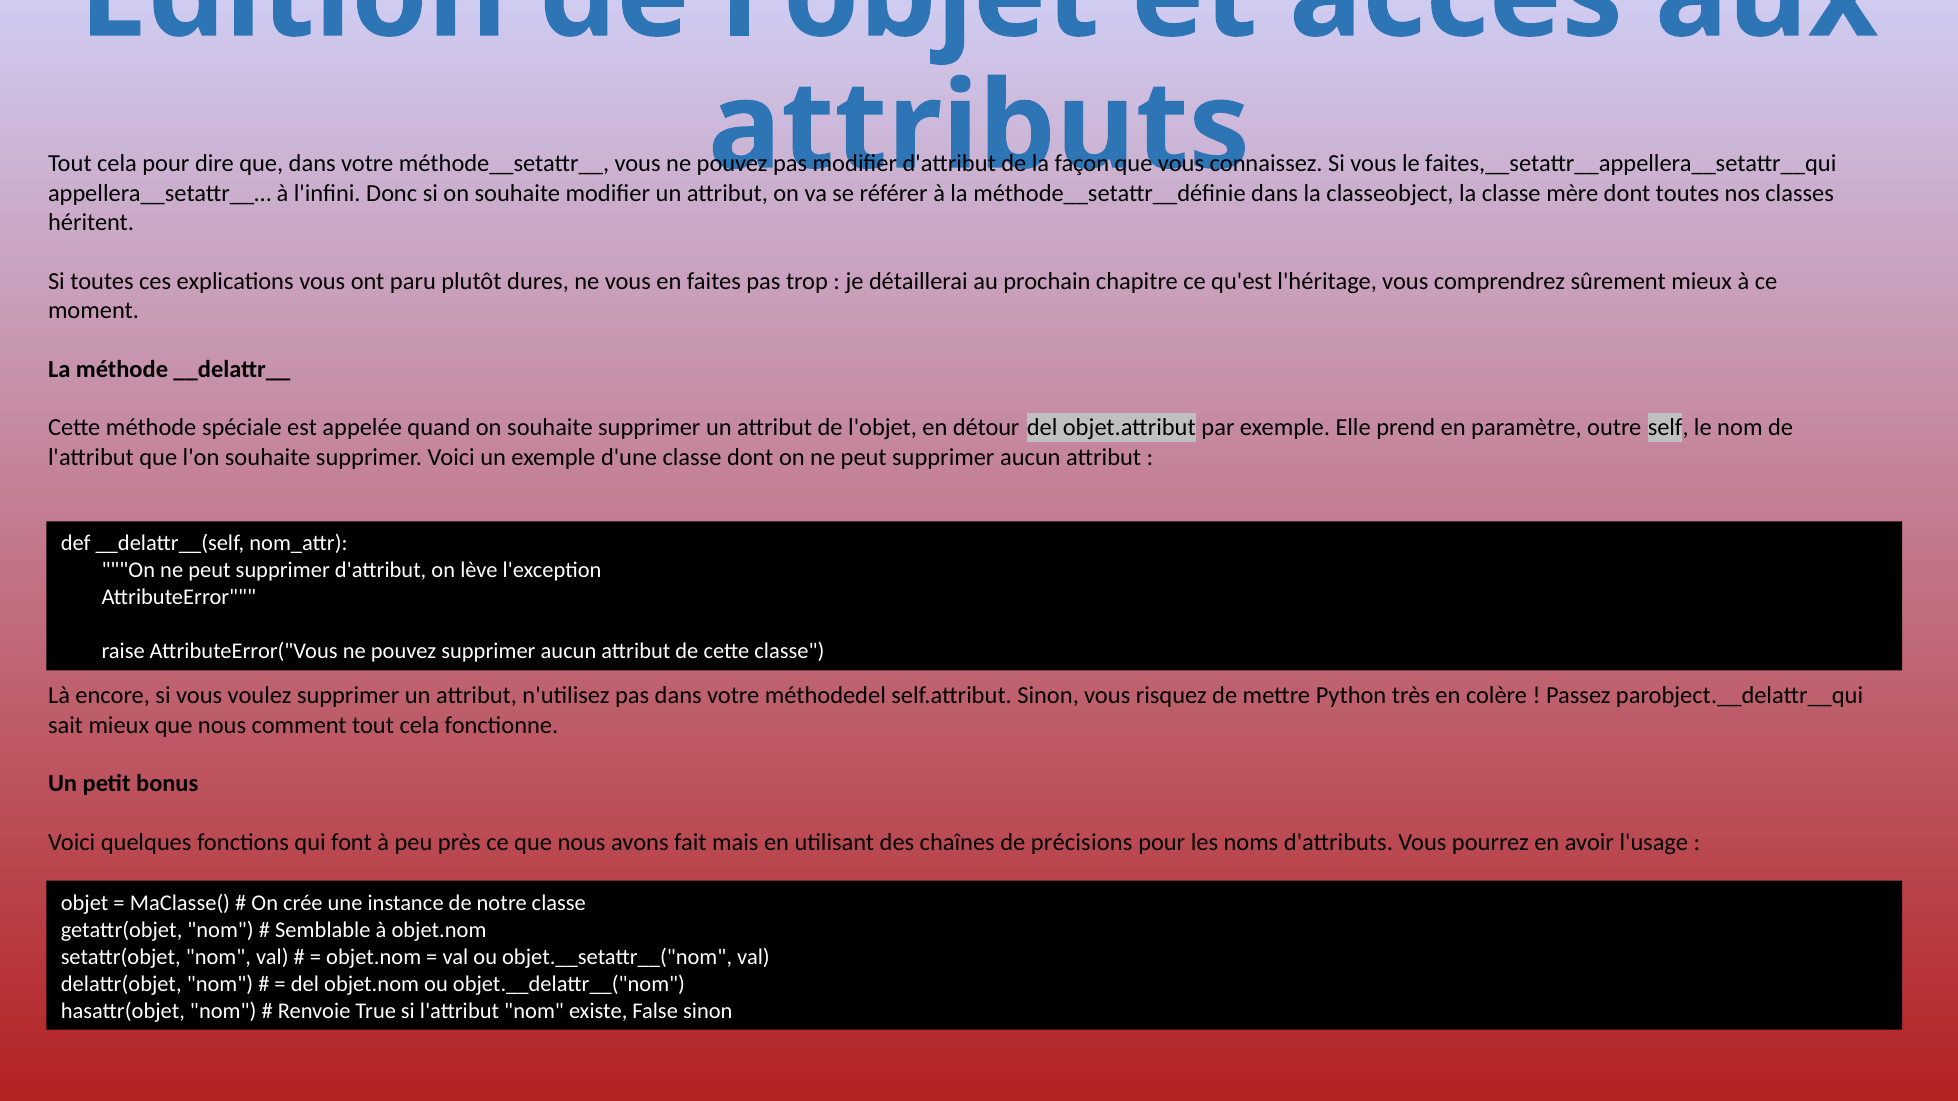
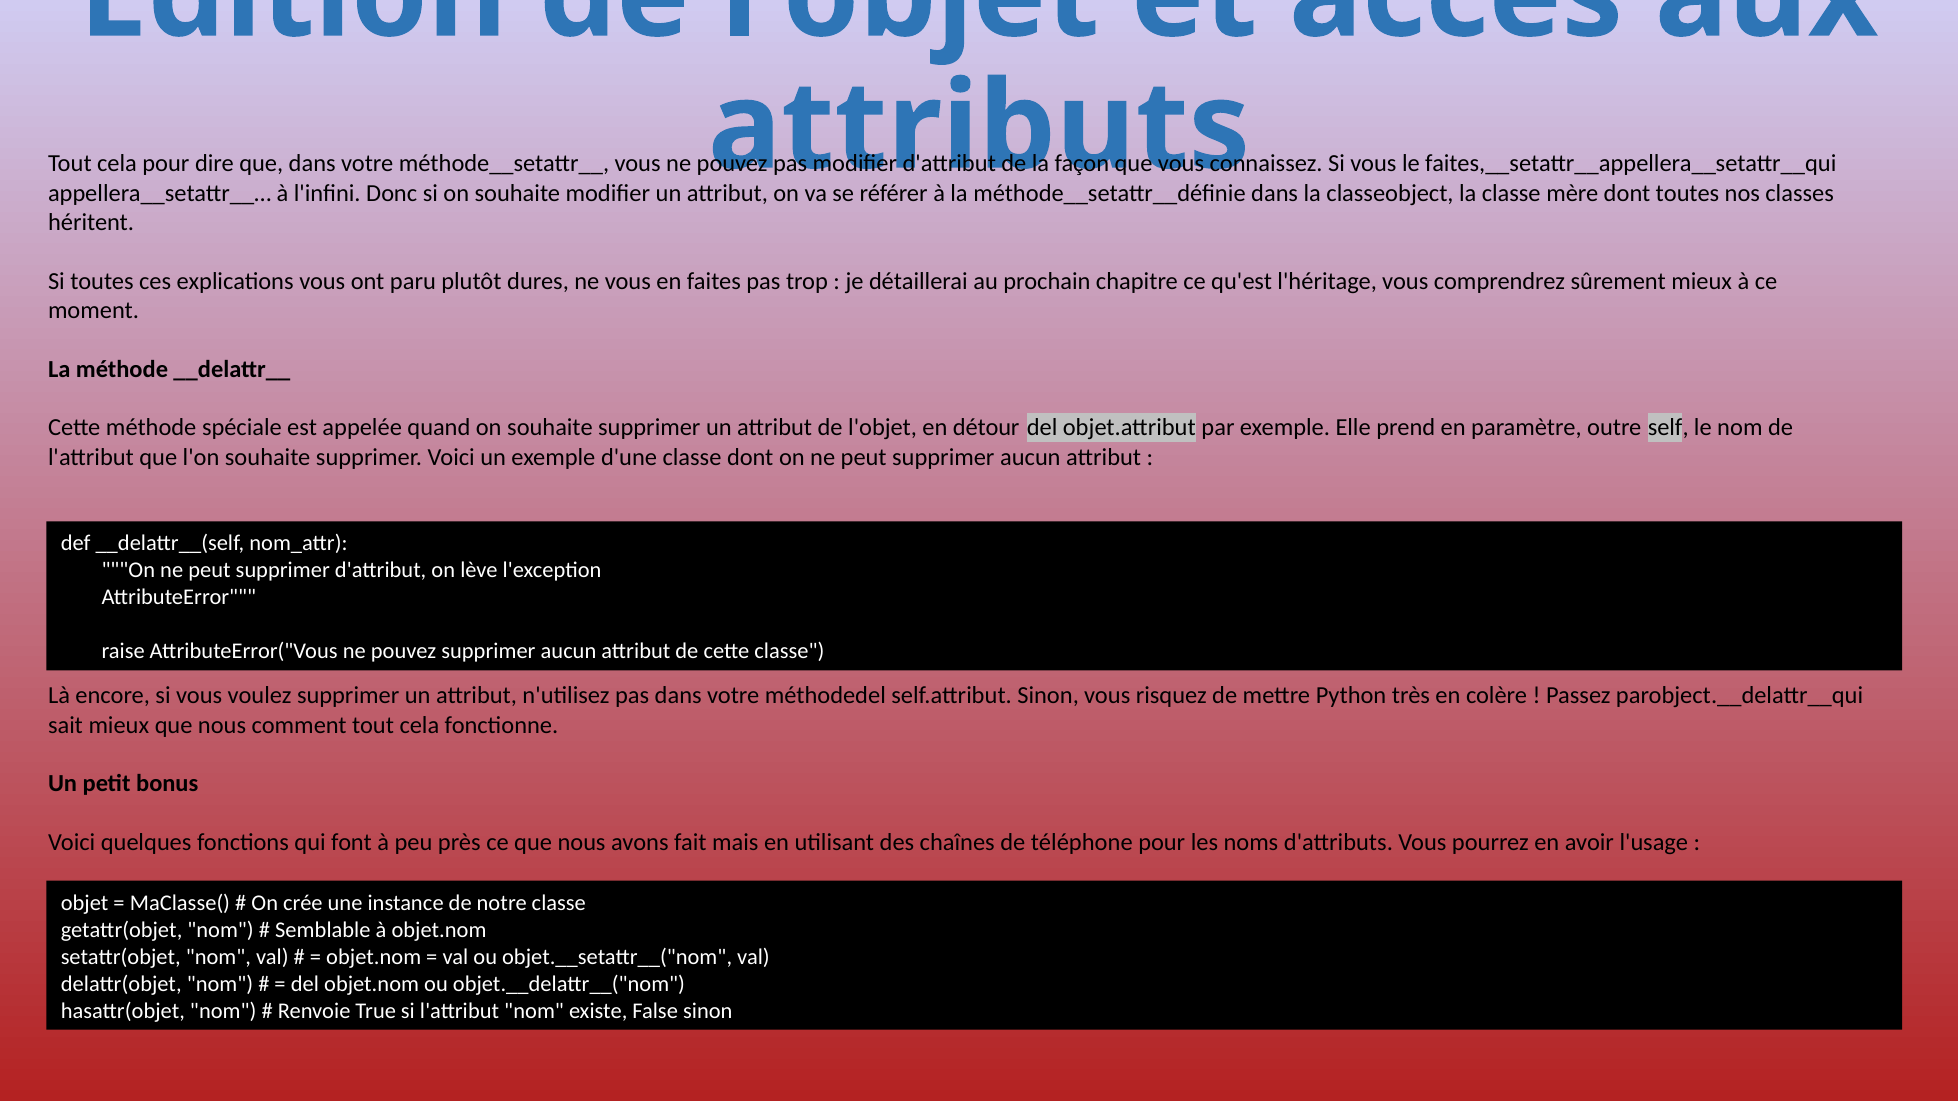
précisions: précisions -> téléphone (1082, 843)
